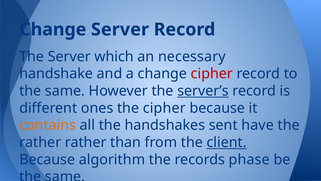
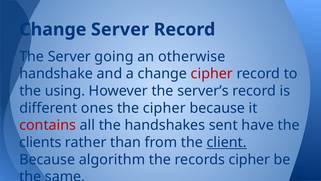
which: which -> going (114, 56)
necessary: necessary -> otherwise (192, 56)
same: same -> using (65, 91)
server’s underline: present -> none (203, 91)
contains colour: orange -> red (48, 125)
rather: rather -> clients (40, 142)
records phase: phase -> cipher (249, 159)
